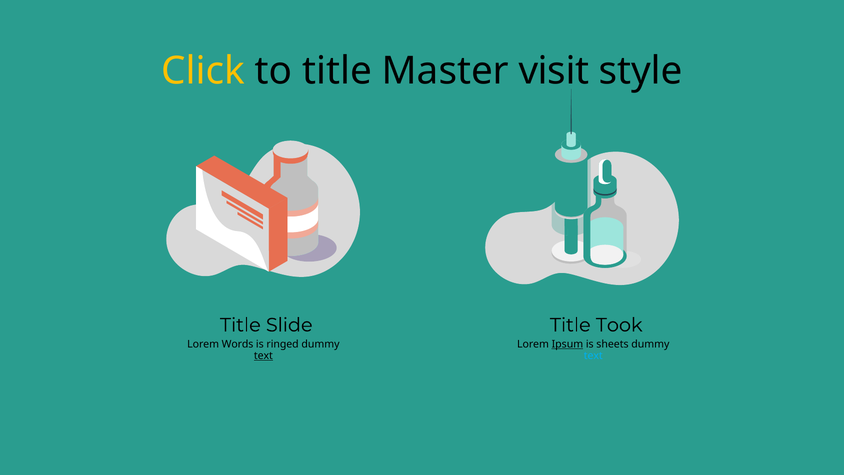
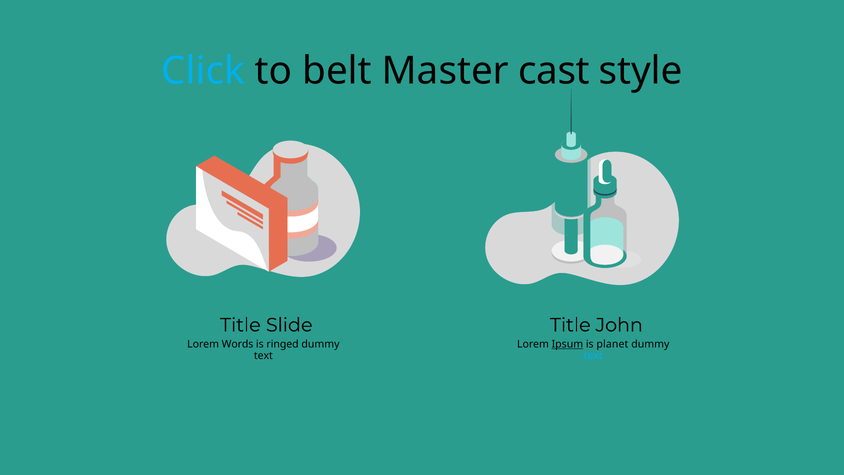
Click colour: yellow -> light blue (203, 71)
to title: title -> belt (337, 71)
visit: visit -> cast (554, 71)
Took: Took -> John (619, 325)
sheets: sheets -> planet (612, 344)
text underline: present -> none (263, 356)
